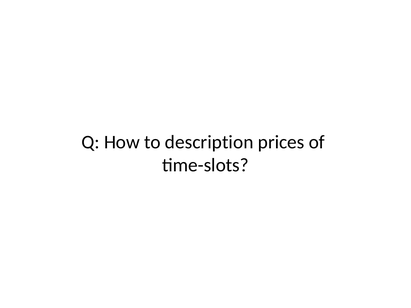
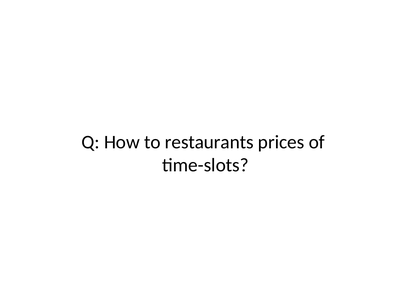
description: description -> restaurants (209, 142)
